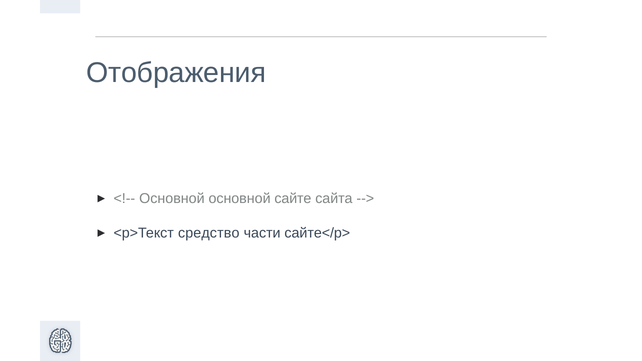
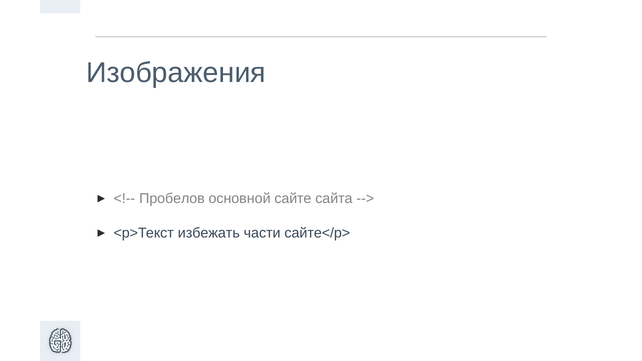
Отображения: Отображения -> Изображения (176, 73)
Основной: Основной -> Пробелов (172, 198)
средство: средство -> избежать (209, 233)
